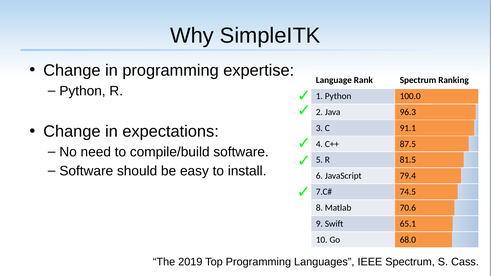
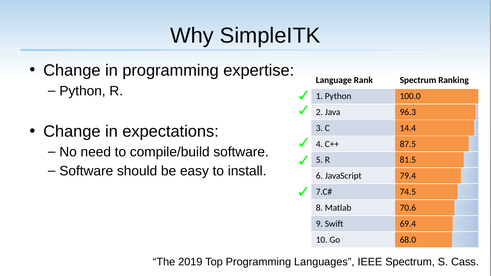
91.1: 91.1 -> 14.4 (408, 128)
65.1: 65.1 -> 69.4 (408, 224)
